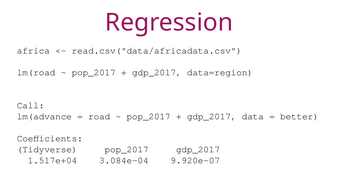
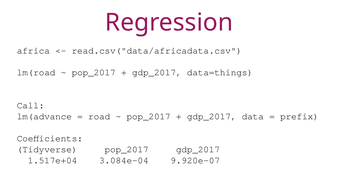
data=region: data=region -> data=things (220, 73)
better: better -> prefix (299, 116)
